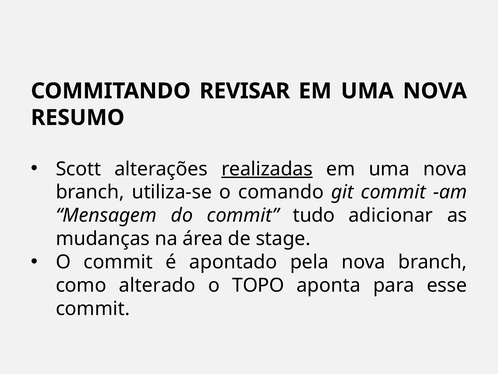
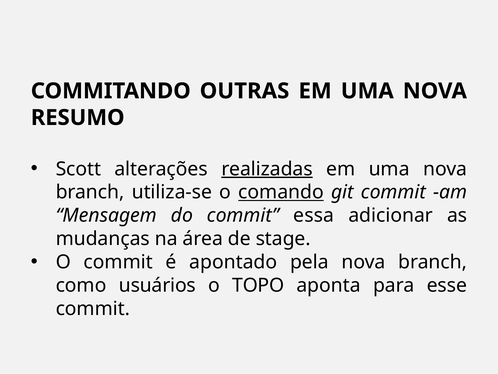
REVISAR: REVISAR -> OUTRAS (245, 91)
comando underline: none -> present (281, 192)
tudo: tudo -> essa (314, 215)
alterado: alterado -> usuários (157, 285)
